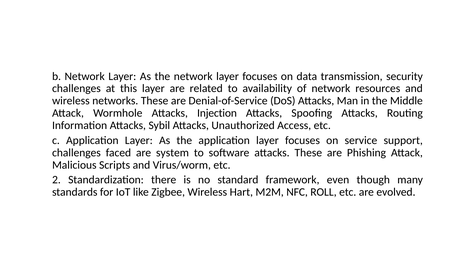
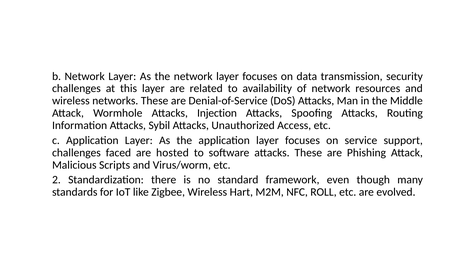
system: system -> hosted (172, 153)
